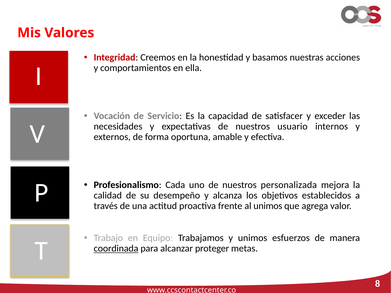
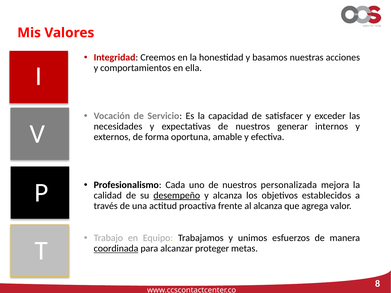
usuario: usuario -> generar (293, 127)
desempeño underline: none -> present (177, 196)
al unimos: unimos -> alcanza (268, 206)
